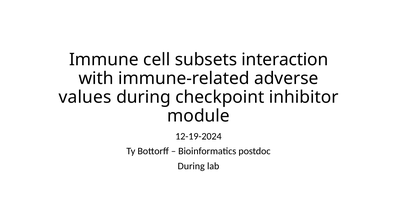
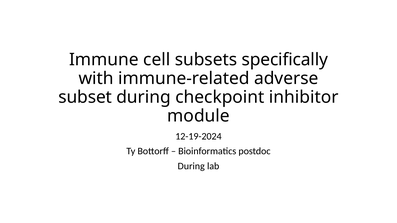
interaction: interaction -> specifically (285, 60)
values: values -> subset (85, 97)
